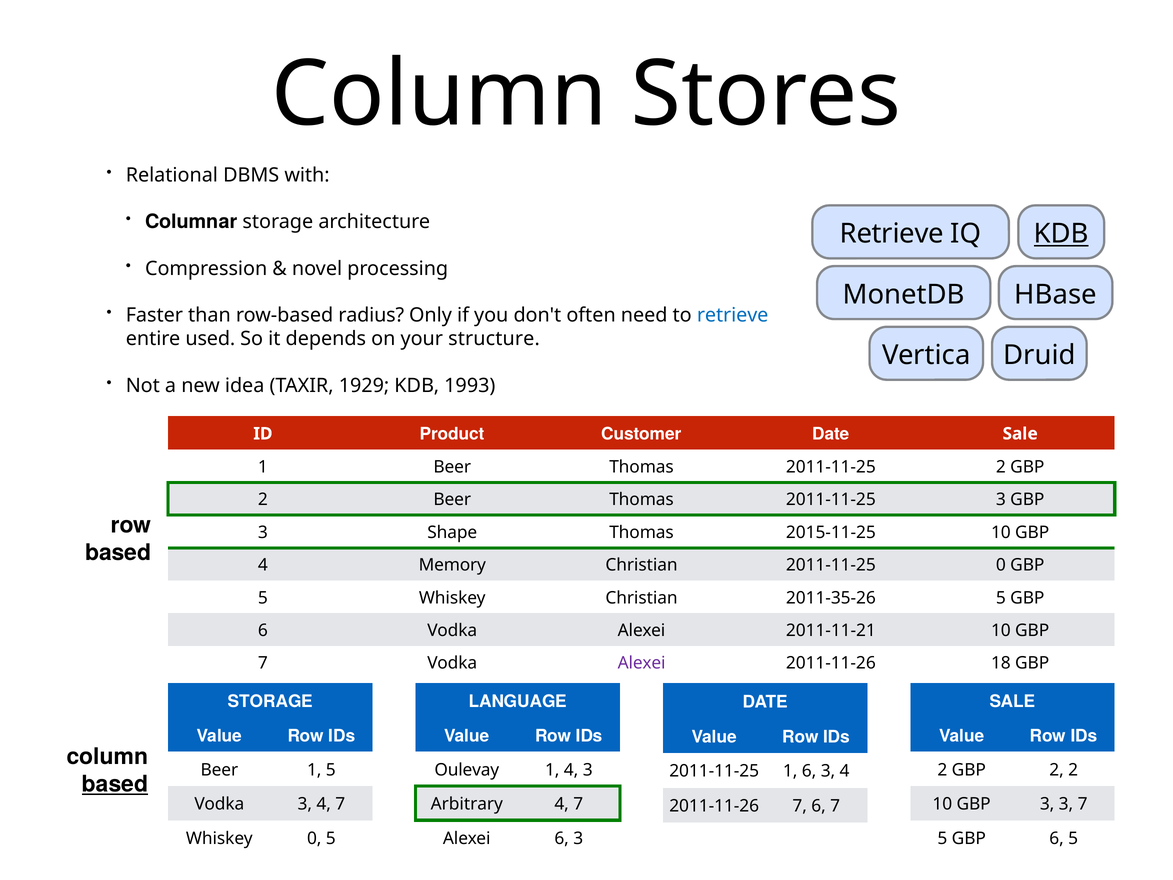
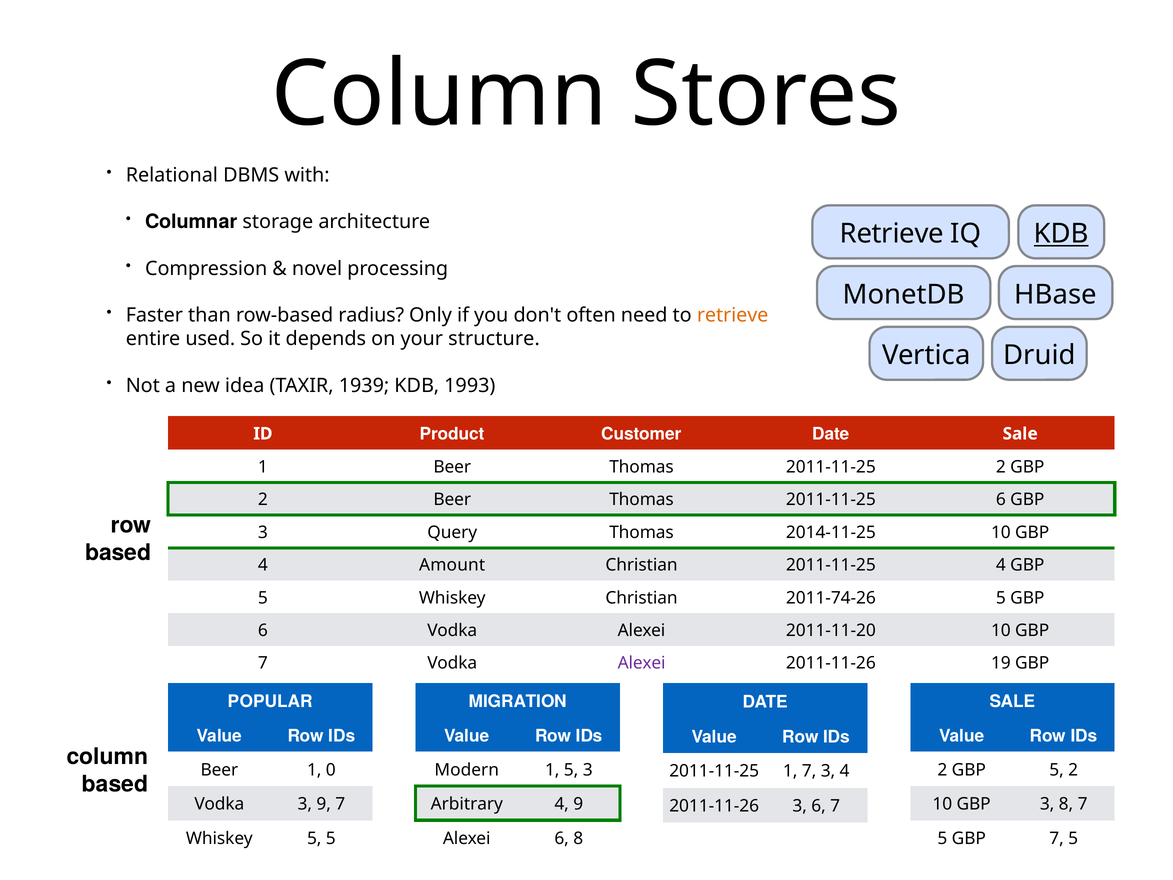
retrieve colour: blue -> orange (733, 315)
1929: 1929 -> 1939 (364, 386)
2011-11-25 3: 3 -> 6 (1001, 500)
Shape: Shape -> Query (452, 532)
2015-11-25: 2015-11-25 -> 2014-11-25 (831, 532)
Memory: Memory -> Amount (452, 565)
2011-11-25 0: 0 -> 4 (1001, 565)
2011-35-26: 2011-35-26 -> 2011-74-26 (831, 598)
2011-11-21: 2011-11-21 -> 2011-11-20 (831, 630)
18: 18 -> 19 (1001, 663)
STORAGE: STORAGE -> POPULAR (270, 701)
LANGUAGE: LANGUAGE -> MIGRATION (518, 701)
1 5: 5 -> 0 (331, 770)
Oulevay: Oulevay -> Modern (467, 770)
1 4: 4 -> 5 (571, 770)
2: 2 -> 5 (1057, 770)
1 6: 6 -> 7 (809, 771)
based underline: present -> none (115, 784)
Vodka 3 4: 4 -> 9 (324, 804)
7: 7 -> 9 (578, 804)
3 3: 3 -> 8 (1066, 804)
2011-11-26 7: 7 -> 3 (800, 806)
Whiskey 0: 0 -> 5 (314, 838)
Alexei 6 3: 3 -> 8 (578, 838)
6: 6 -> 7 (1057, 838)
